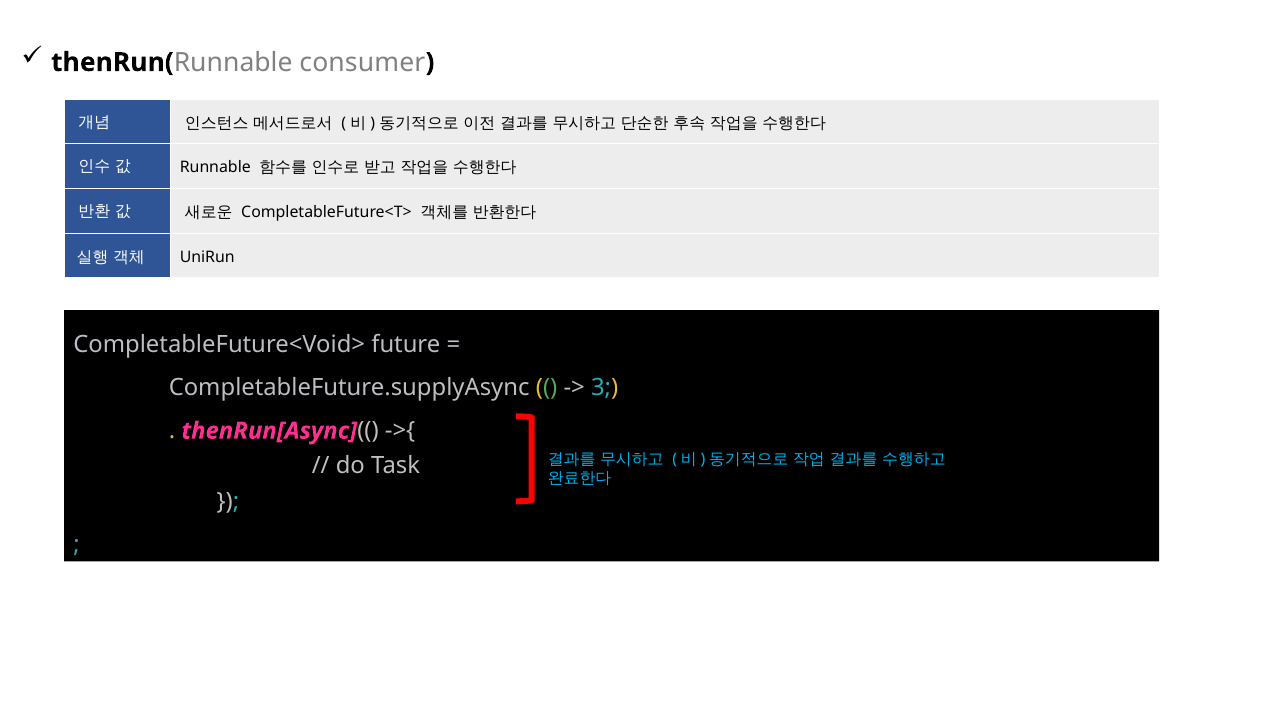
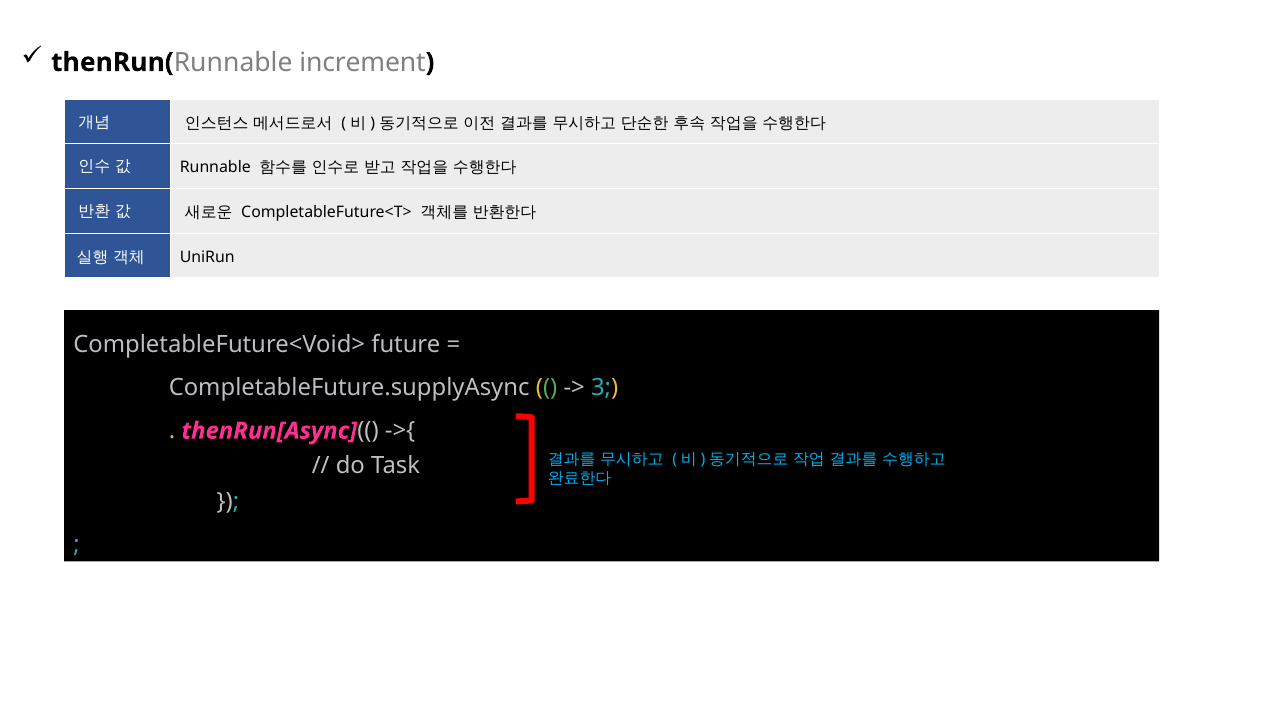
consumer: consumer -> increment (363, 62)
